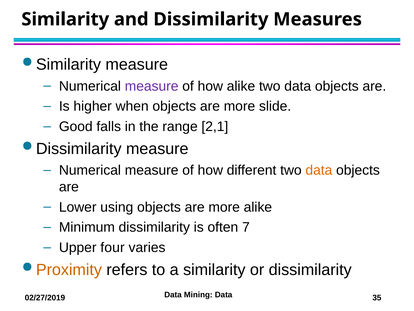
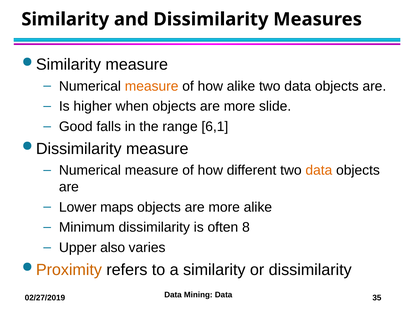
measure colour: purple -> orange (152, 86)
2,1: 2,1 -> 6,1 (215, 127)
using: using -> maps (117, 207)
7: 7 -> 8 (246, 227)
four: four -> also (113, 247)
